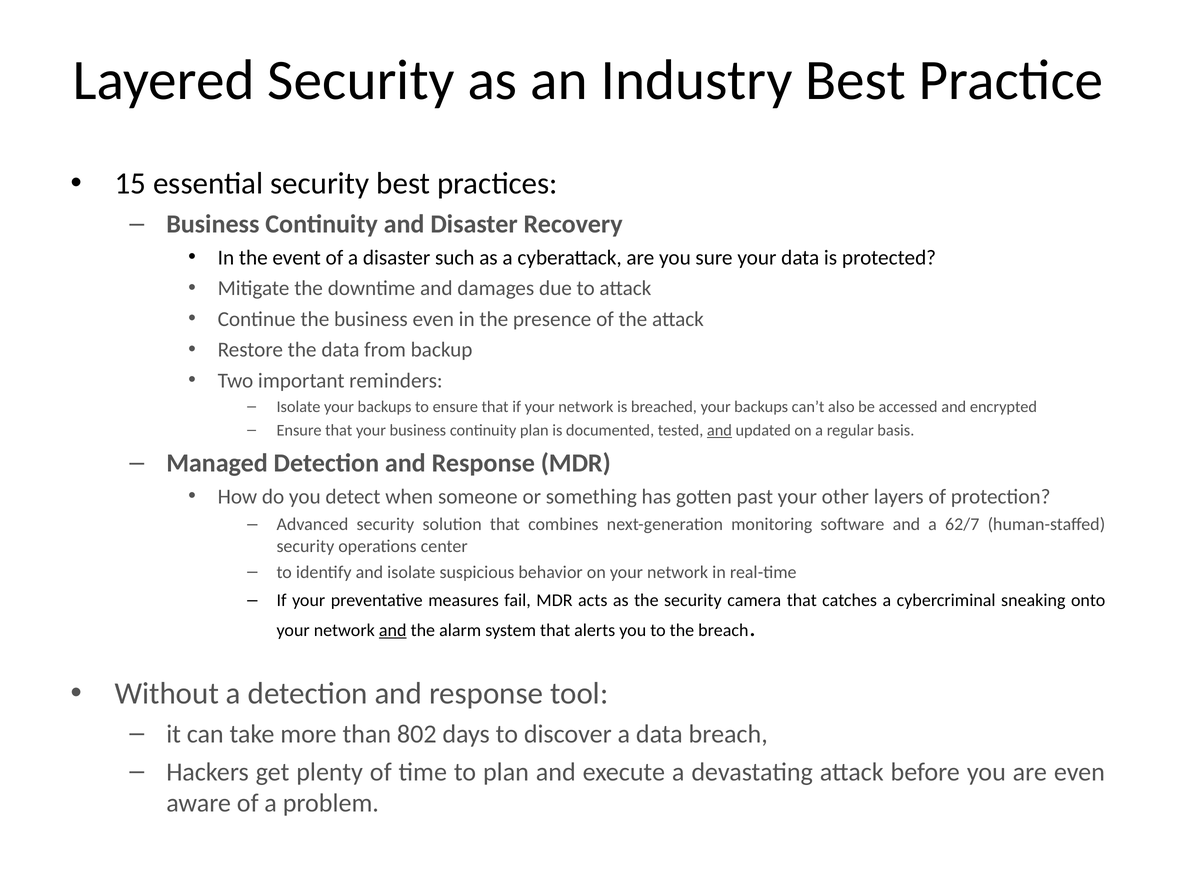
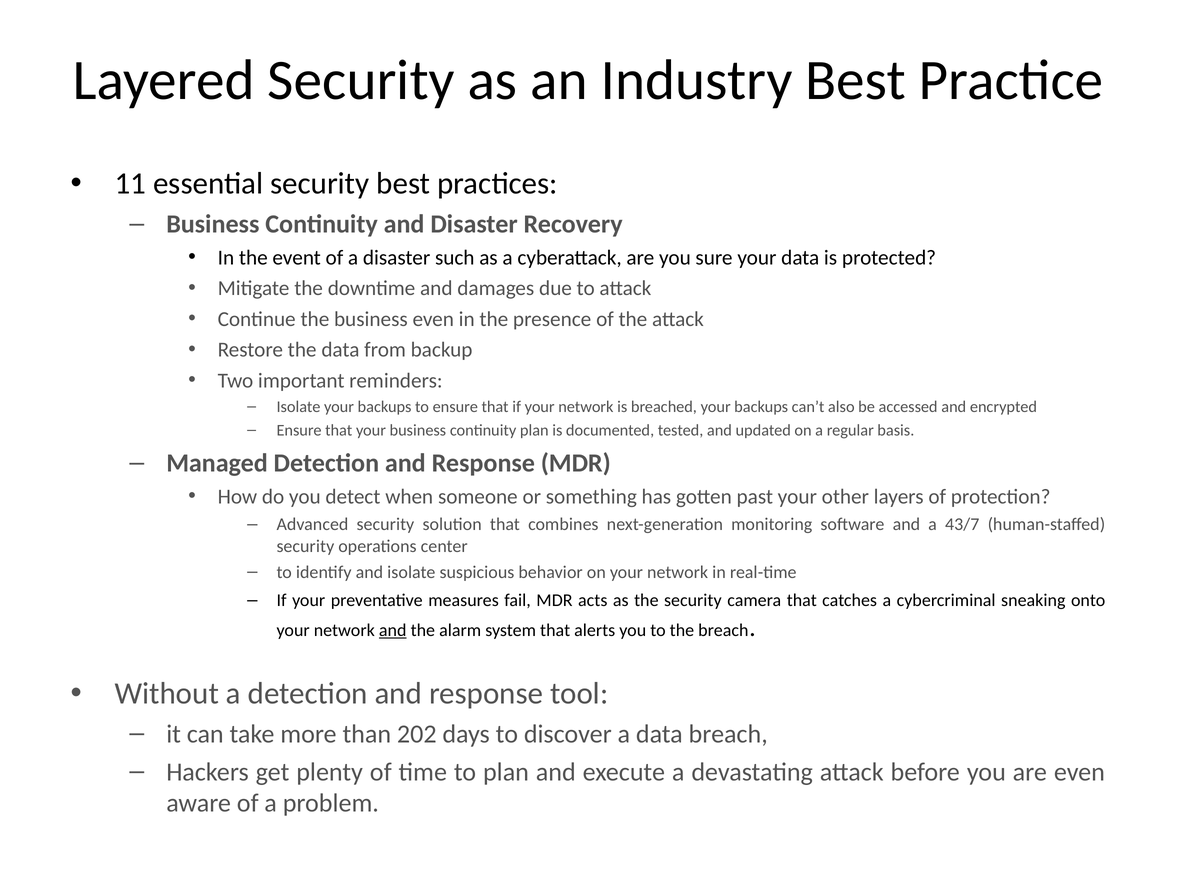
15: 15 -> 11 (130, 184)
and underline: present -> none (719, 430)
62/7: 62/7 -> 43/7 (962, 524)
802: 802 -> 202 (417, 734)
